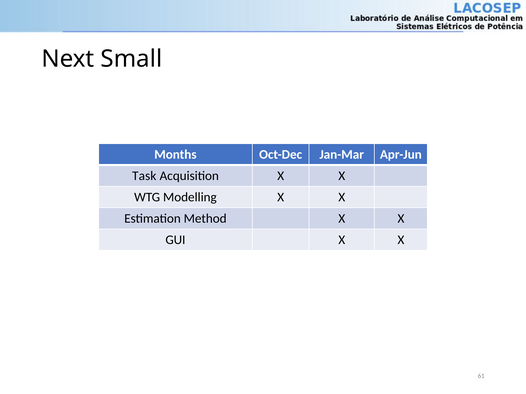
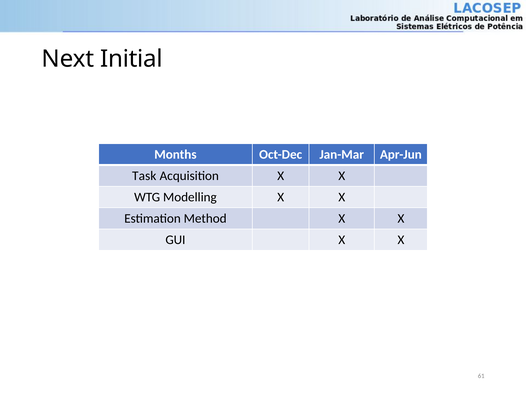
Small: Small -> Initial (132, 59)
